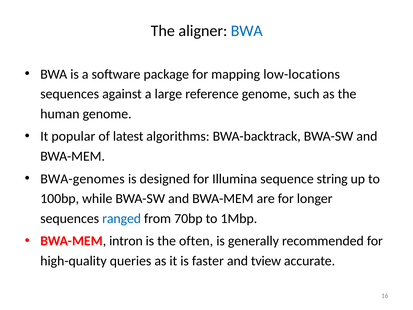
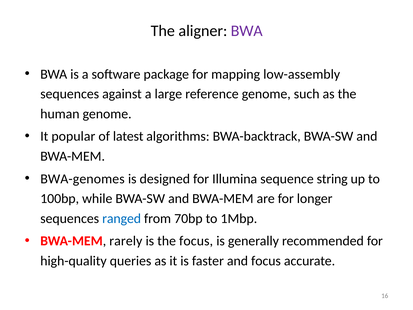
BWA colour: blue -> purple (247, 31)
low-locations: low-locations -> low-assembly (302, 74)
intron: intron -> rarely (126, 241)
the often: often -> focus (196, 241)
and tview: tview -> focus (266, 261)
